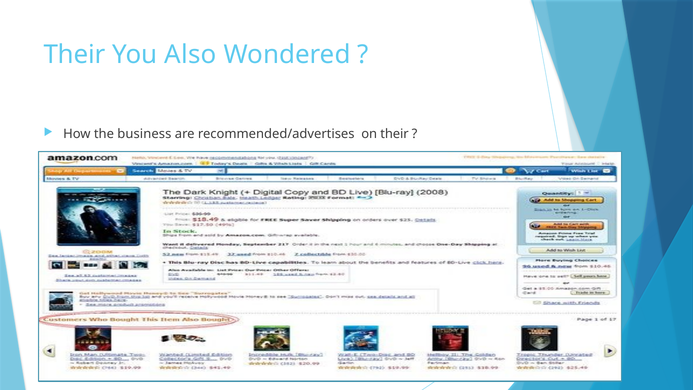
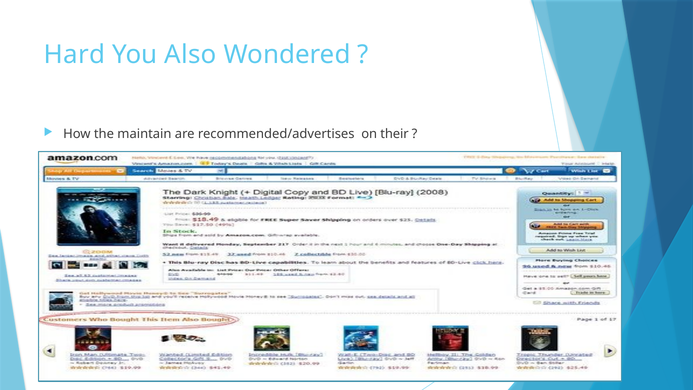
Their: Their -> Hard (74, 55)
business: business -> maintain (144, 134)
